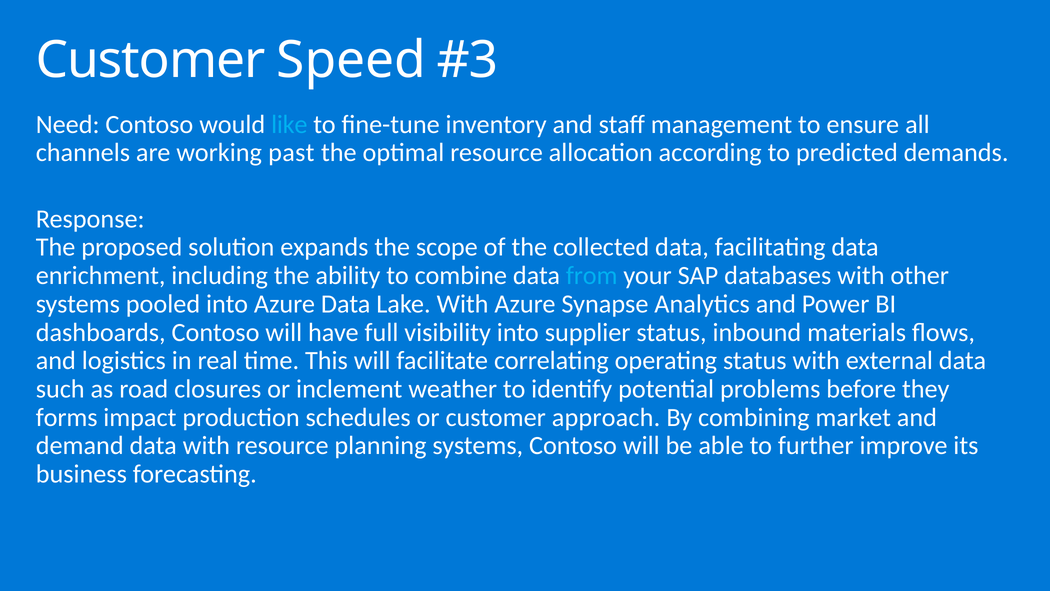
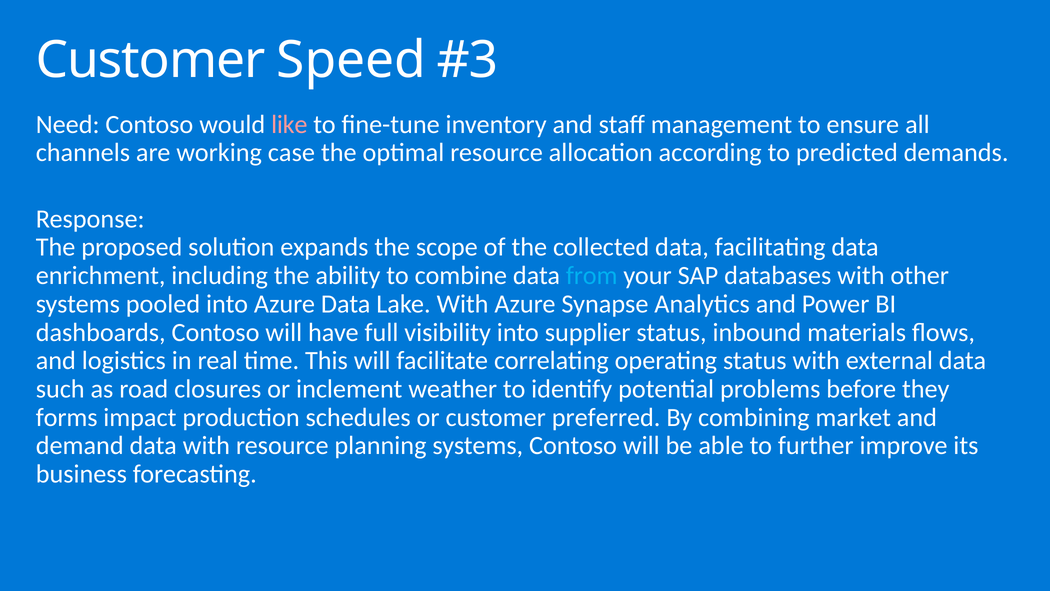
like colour: light blue -> pink (289, 124)
past: past -> case (291, 153)
approach: approach -> preferred (606, 417)
